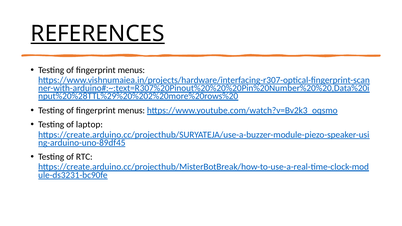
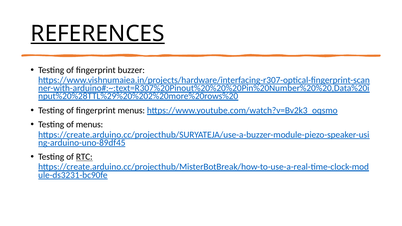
menus: menus -> buzzer (131, 70)
of laptop: laptop -> menus (89, 125)
RTC underline: none -> present (84, 157)
